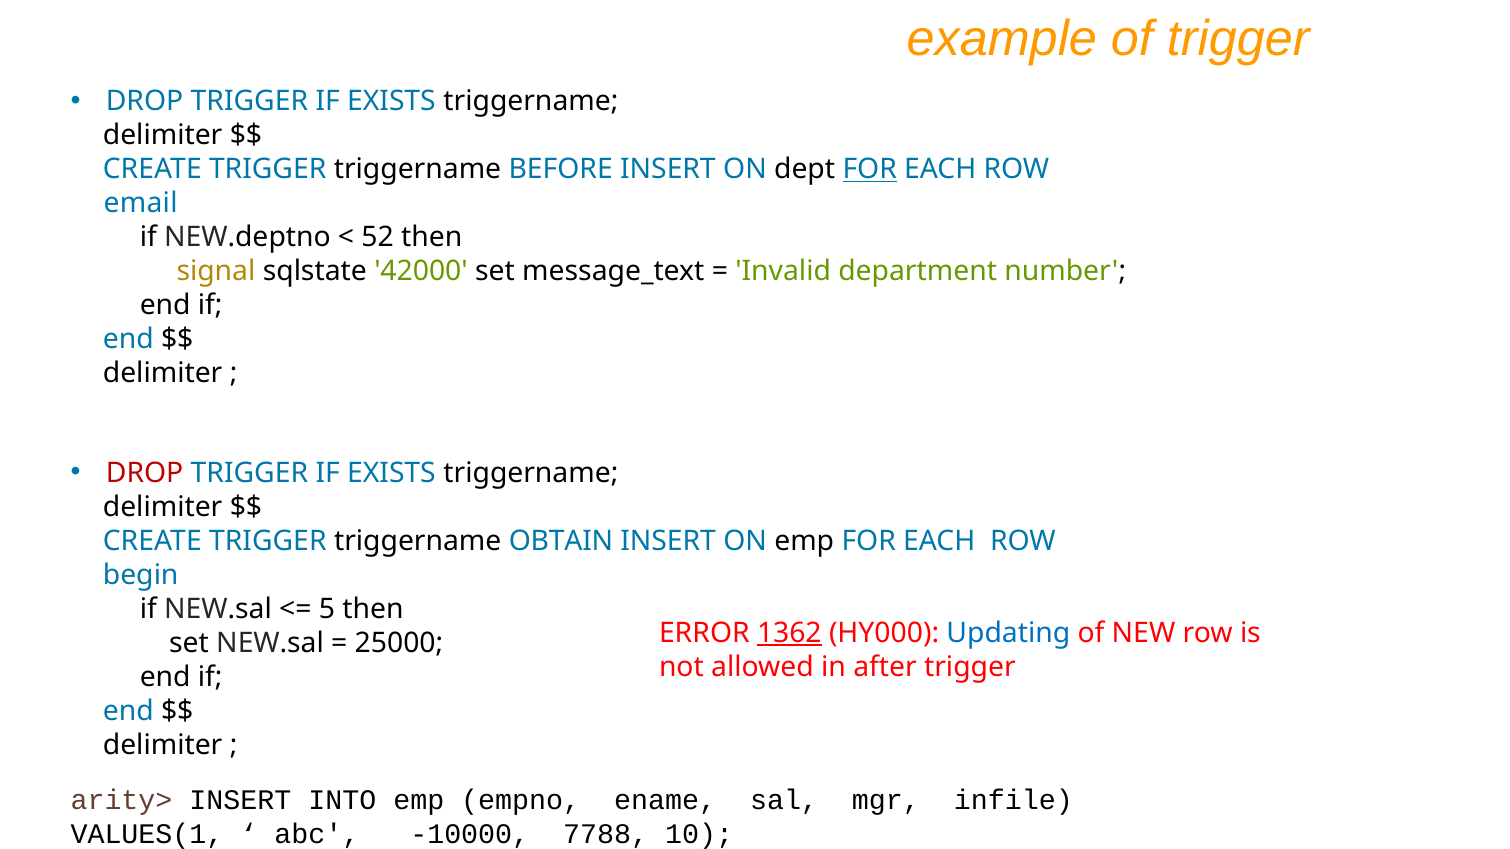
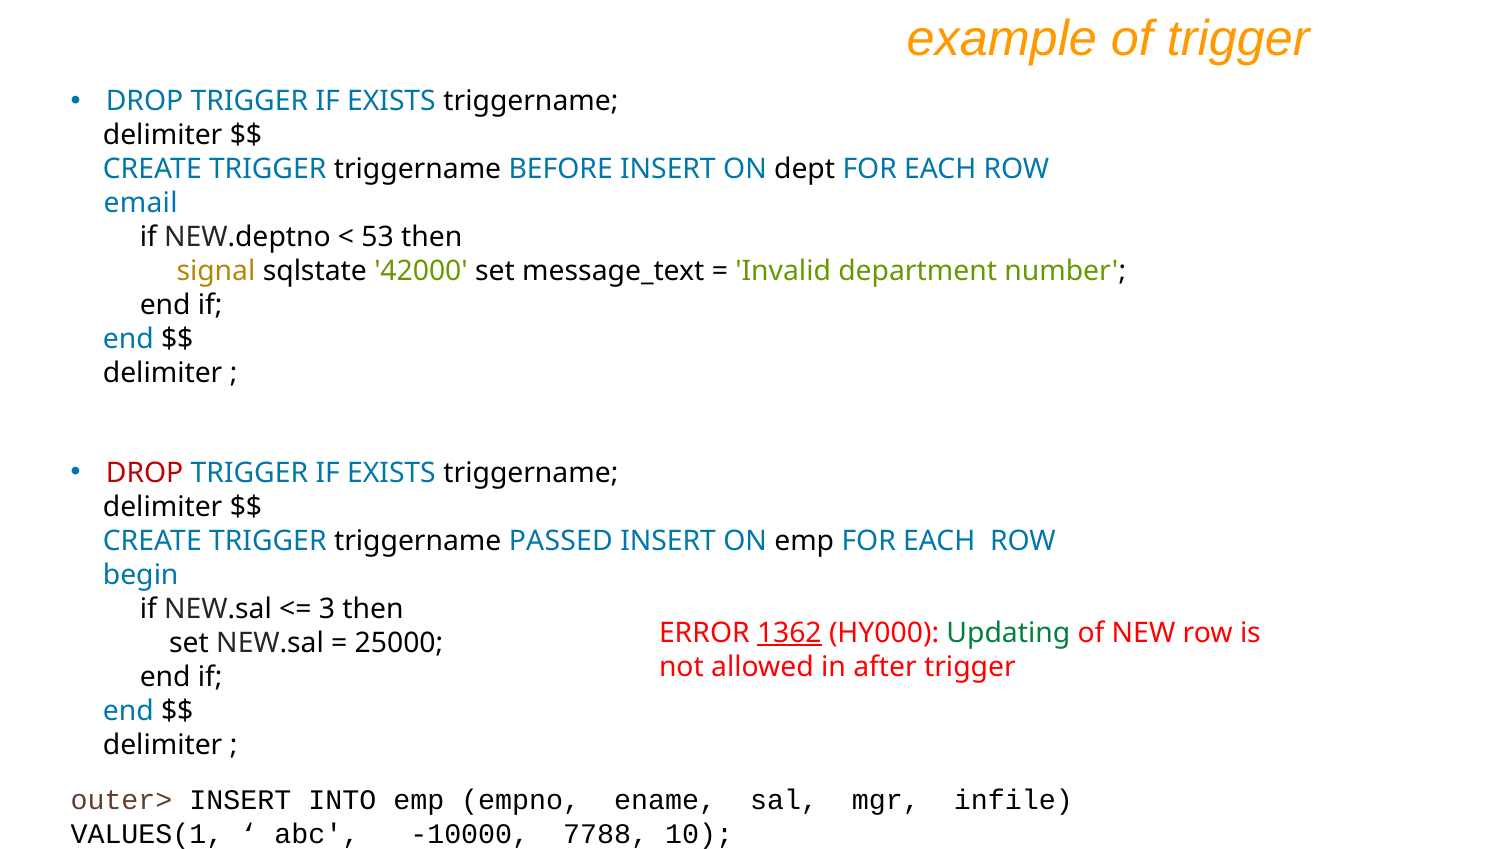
FOR underline: present -> none (870, 169)
52: 52 -> 53 (378, 237)
OBTAIN: OBTAIN -> PASSED (561, 541)
5: 5 -> 3 (327, 609)
Updating colour: blue -> green (1008, 633)
arity>: arity> -> outer> (121, 800)
